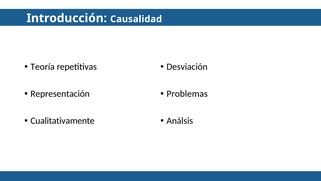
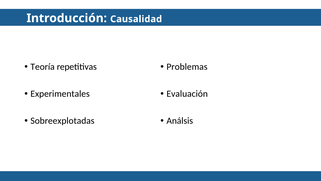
Desviación: Desviación -> Problemas (187, 67)
Representación: Representación -> Experimentales (60, 94)
Problemas: Problemas -> Evaluación (187, 94)
Cualitativamente: Cualitativamente -> Sobreexplotadas (62, 120)
